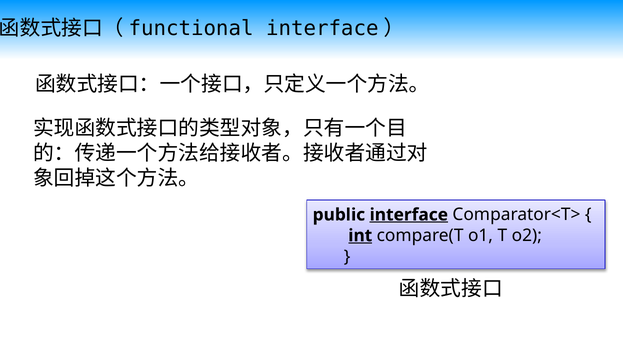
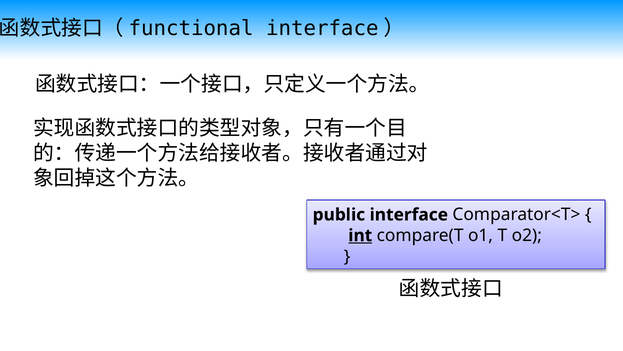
interface underline: present -> none (409, 214)
